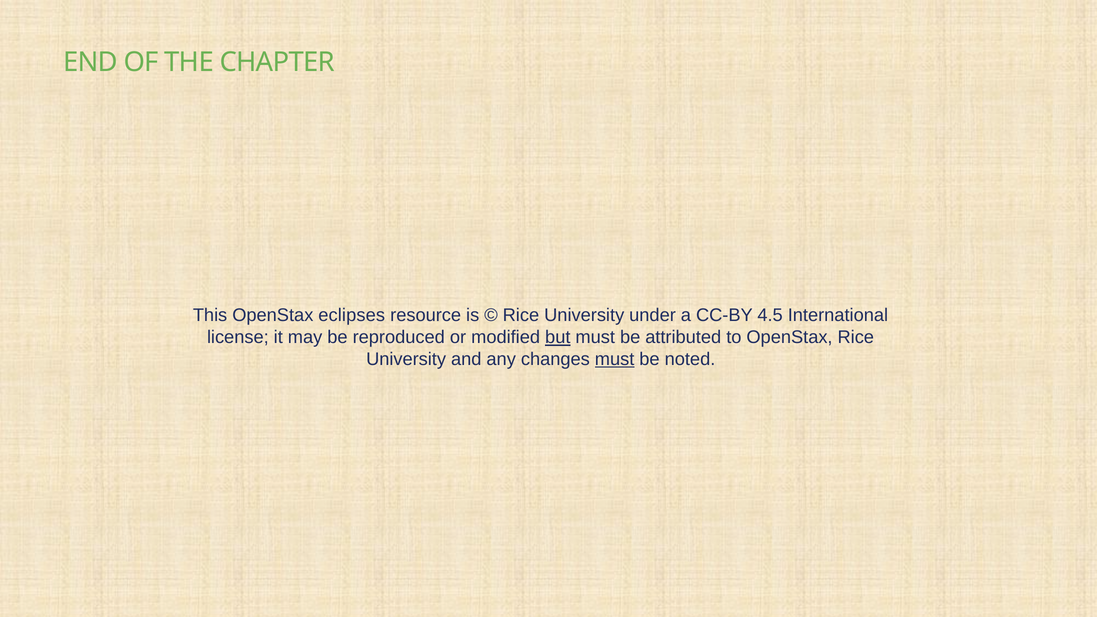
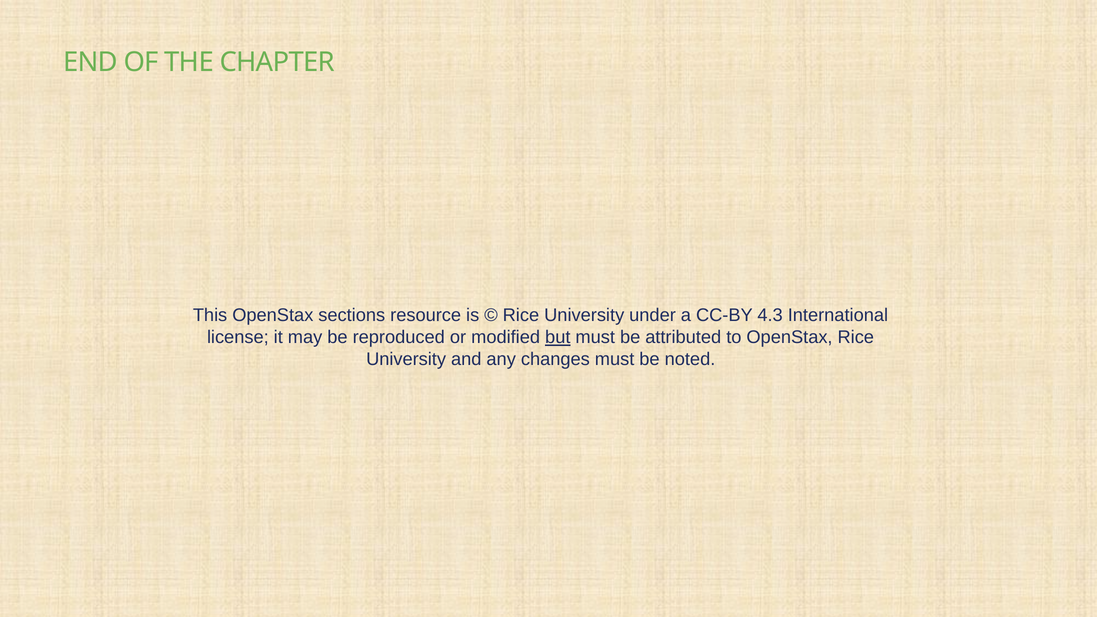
eclipses: eclipses -> sections (352, 315)
4.5: 4.5 -> 4.3 (770, 315)
must underline: present -> none (615, 359)
